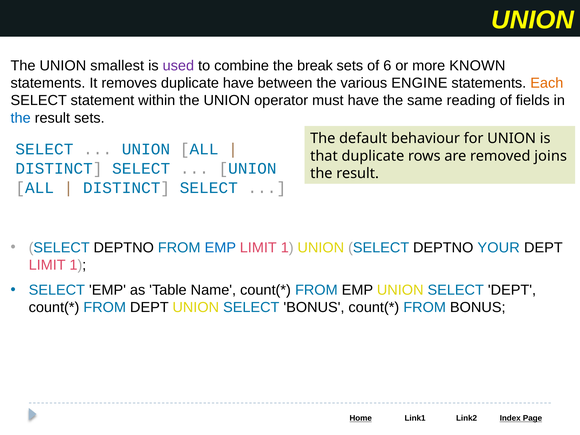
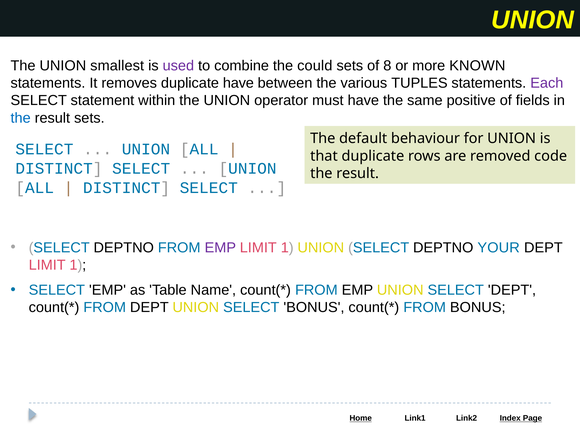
break: break -> could (315, 66)
6: 6 -> 8 (387, 66)
ENGINE: ENGINE -> TUPLES (419, 83)
Each colour: orange -> purple (547, 83)
reading: reading -> positive (471, 101)
joins: joins -> code (551, 156)
EMP colour: blue -> purple (220, 248)
